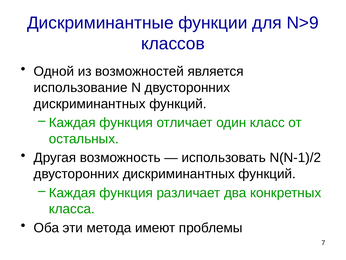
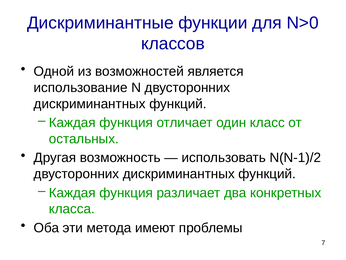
N>9: N>9 -> N>0 (303, 23)
